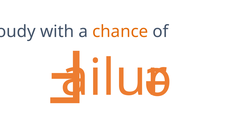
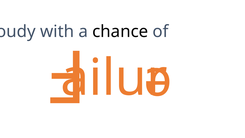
chance colour: orange -> black (120, 32)
